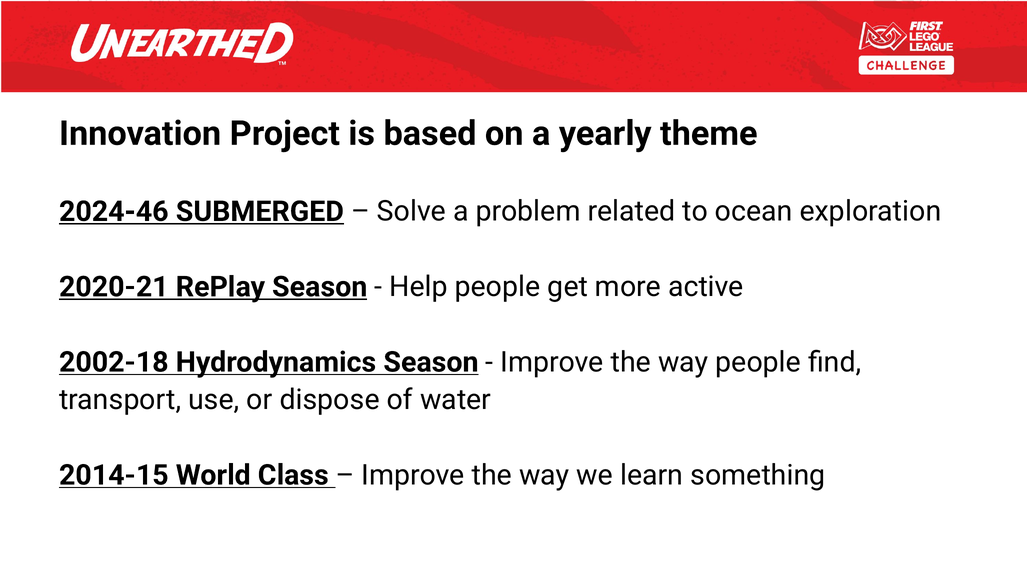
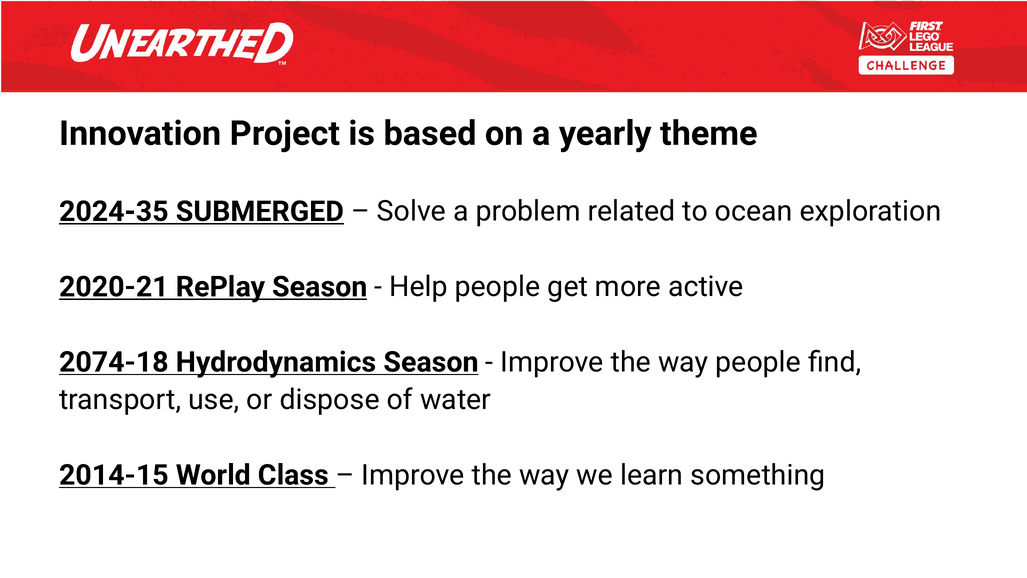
2024-46: 2024-46 -> 2024-35 (114, 211)
2002-18: 2002-18 -> 2074-18 (114, 362)
